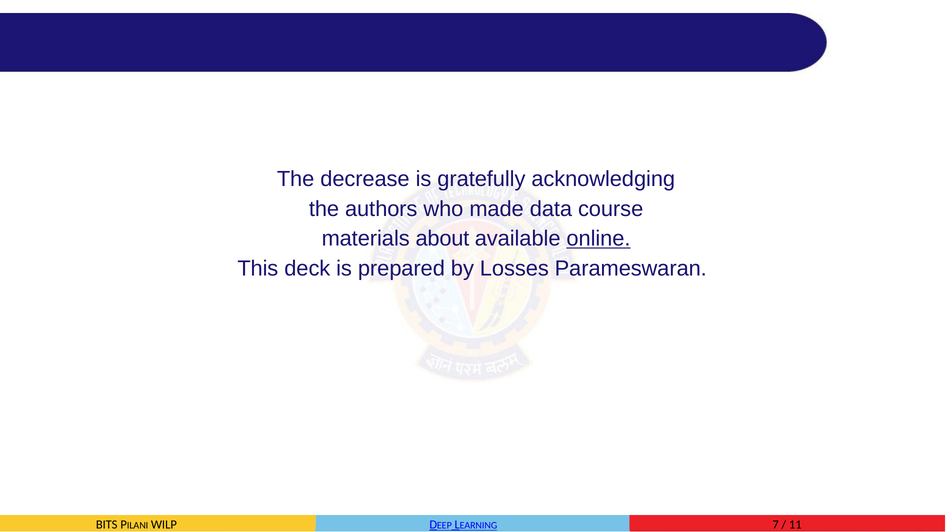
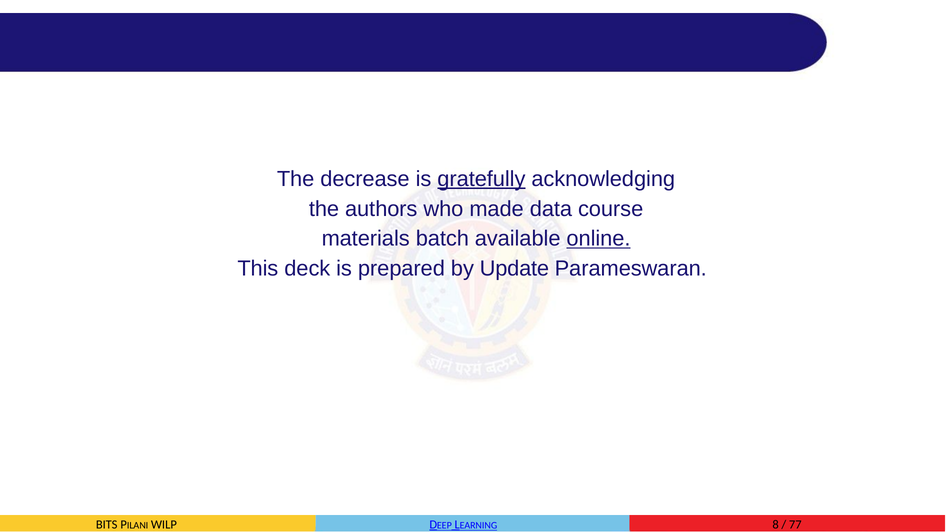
gratefully underline: none -> present (481, 179)
about: about -> batch (442, 239)
Losses: Losses -> Update (514, 269)
7: 7 -> 8 (776, 525)
11: 11 -> 77 (795, 525)
